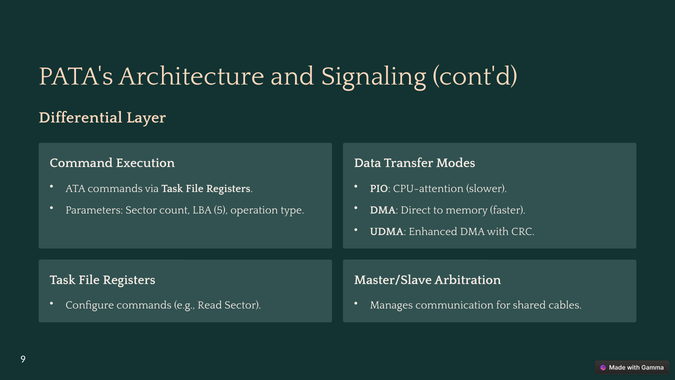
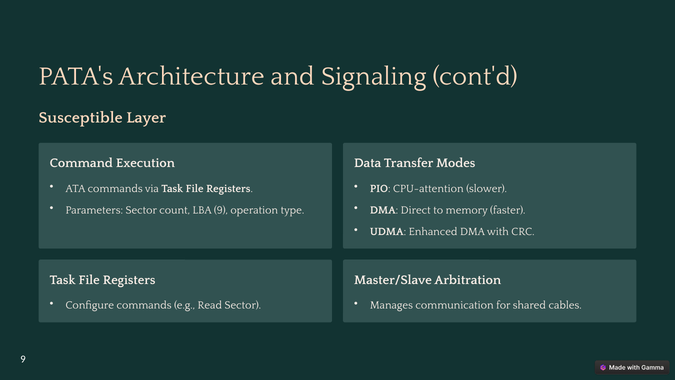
Differential: Differential -> Susceptible (81, 118)
LBA 5: 5 -> 9 (221, 210)
